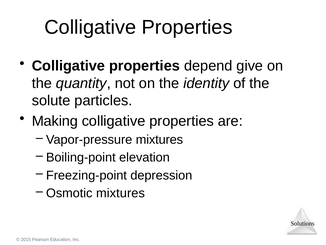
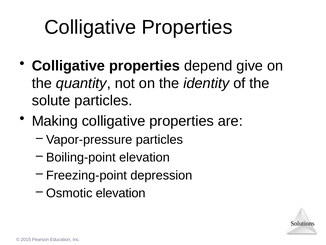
Vapor-pressure mixtures: mixtures -> particles (159, 139)
Osmotic mixtures: mixtures -> elevation (121, 193)
